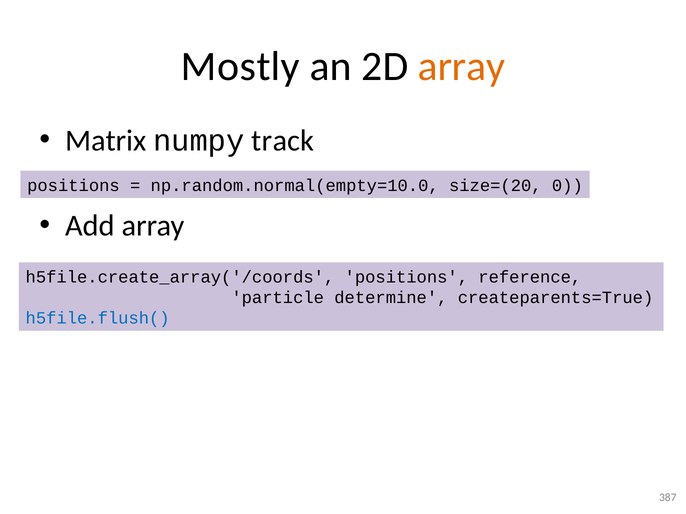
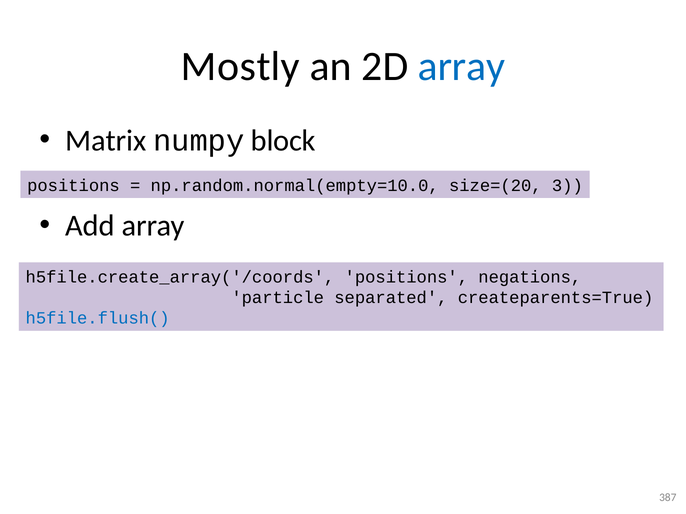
array colour: orange -> blue (461, 66)
track: track -> block (283, 141)
0: 0 -> 3 (567, 186)
reference: reference -> negations (530, 277)
determine: determine -> separated (391, 298)
